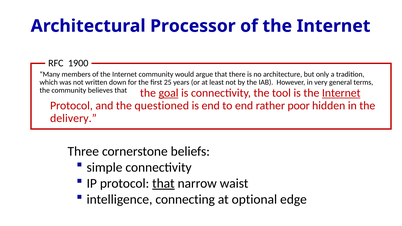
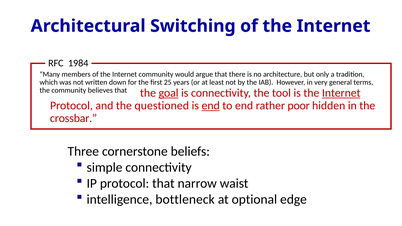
Processor: Processor -> Switching (193, 26)
1900: 1900 -> 1984 (78, 63)
end underline: none -> present (211, 106)
delivery: delivery -> crossbar (73, 118)
that underline: present -> none (163, 184)
connecting: connecting -> bottleneck (185, 200)
